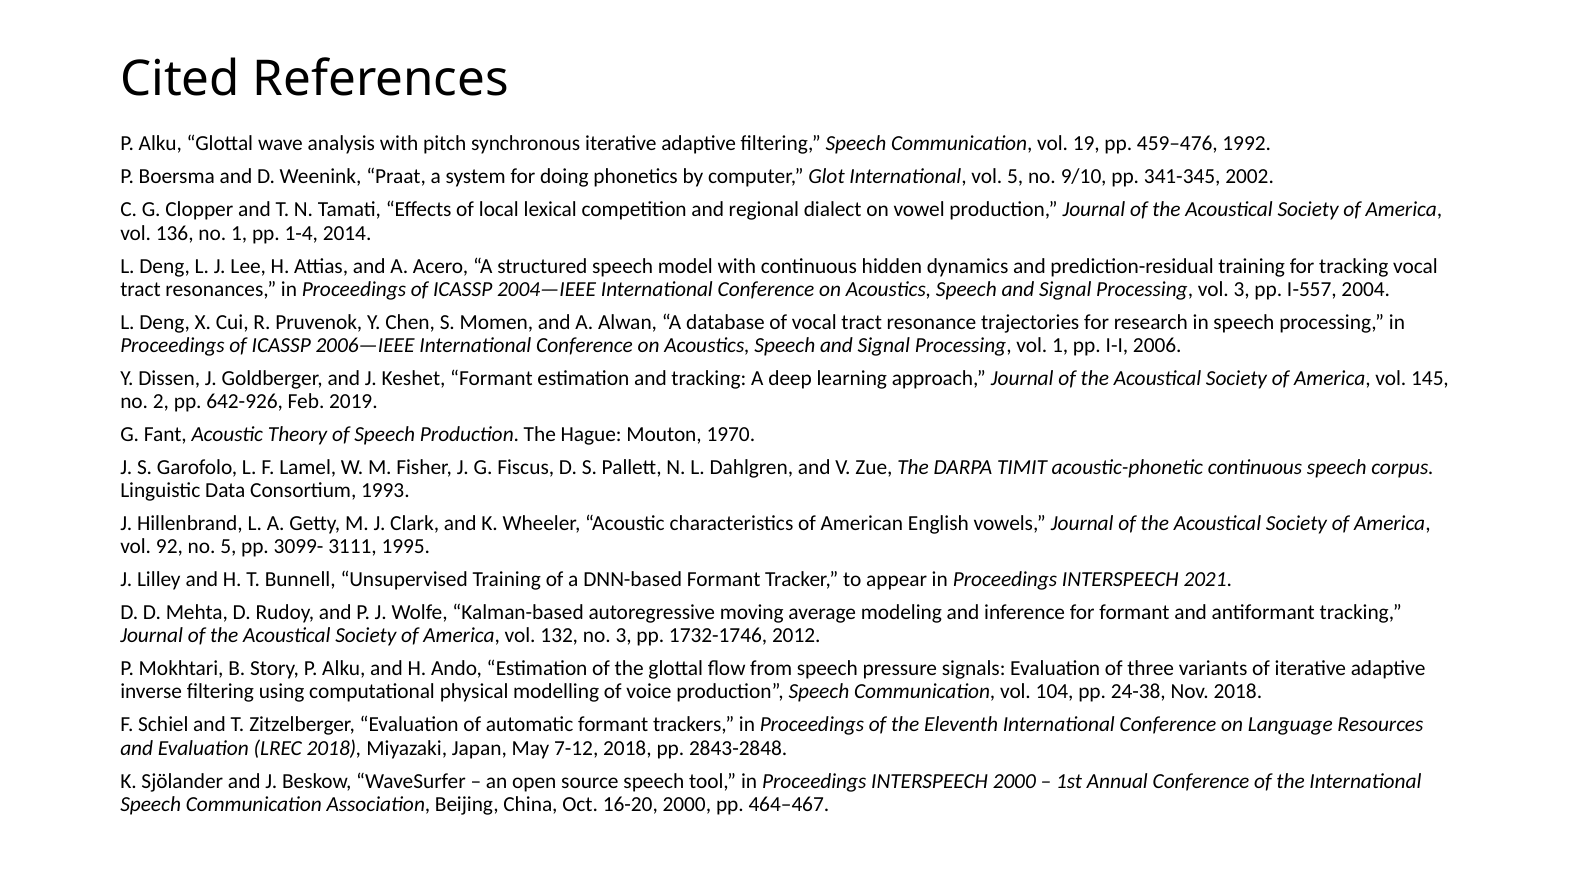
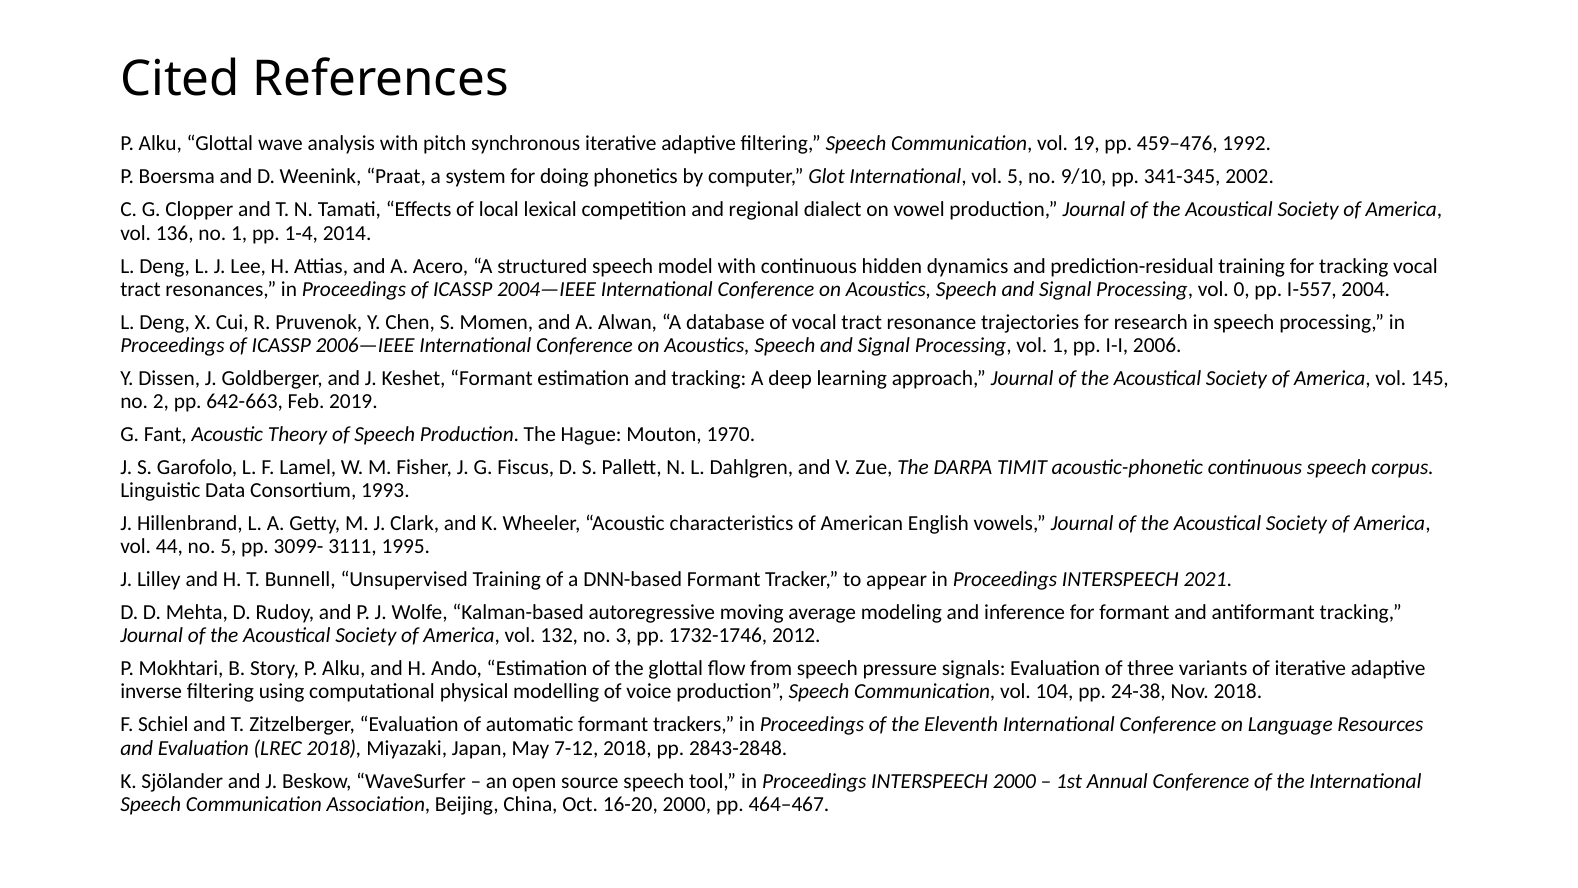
vol 3: 3 -> 0 (1242, 289)
642-926: 642-926 -> 642-663 (245, 401)
92: 92 -> 44 (169, 546)
